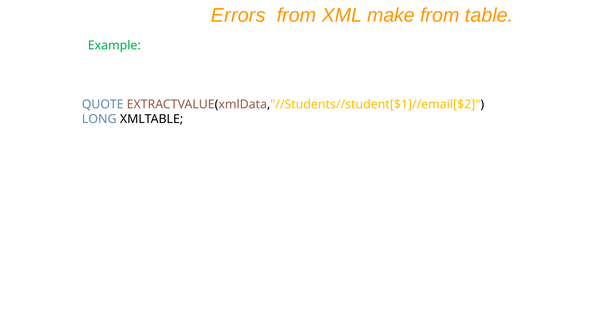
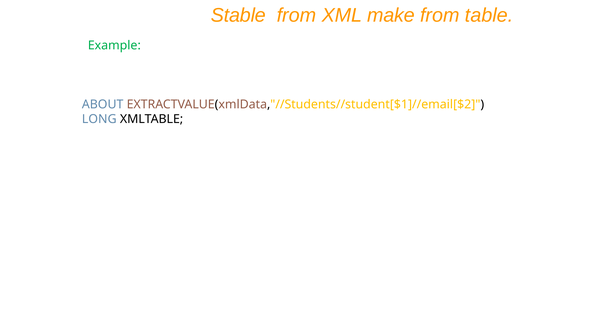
Errors: Errors -> Stable (238, 15)
QUOTE: QUOTE -> ABOUT (103, 104)
